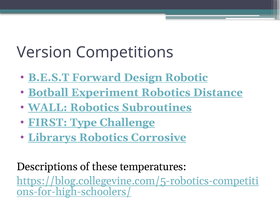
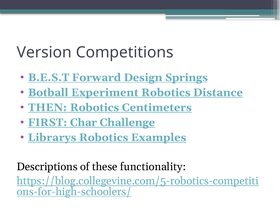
Robotic: Robotic -> Springs (186, 78)
WALL: WALL -> THEN (48, 107)
Subroutines: Subroutines -> Centimeters (157, 107)
Type: Type -> Char (83, 122)
Corrosive: Corrosive -> Examples (159, 137)
temperatures: temperatures -> functionality (153, 167)
